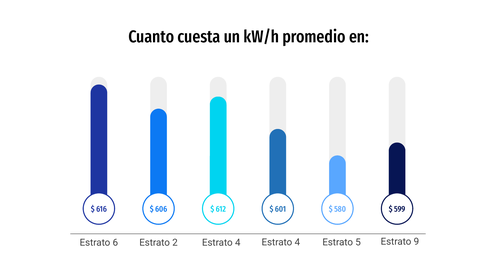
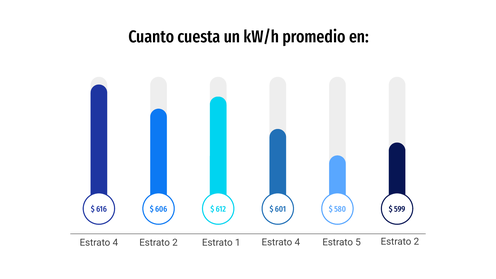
9: 9 -> 2 (416, 242)
6: 6 -> 4 (115, 243)
4: 4 -> 1 (238, 243)
